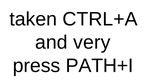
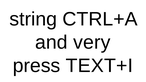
taken: taken -> string (33, 19)
PATH+I: PATH+I -> TEXT+I (99, 66)
